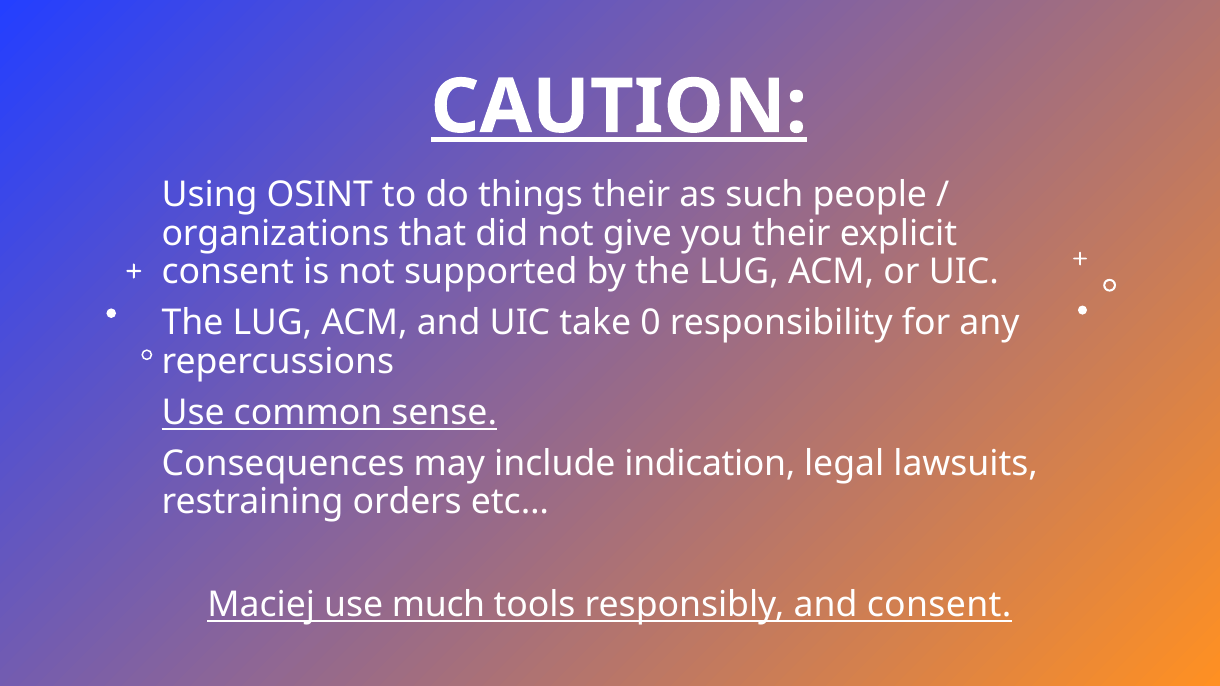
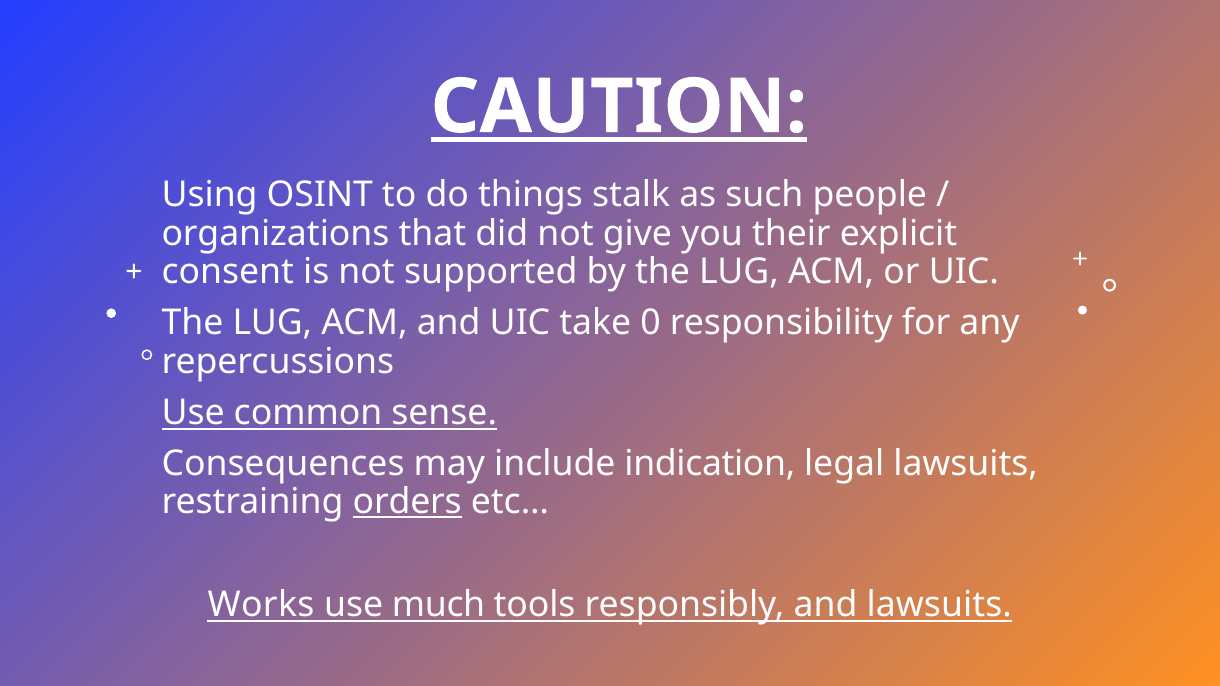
things their: their -> stalk (631, 195)
orders underline: none -> present (407, 502)
Maciej: Maciej -> Works (261, 605)
and consent: consent -> lawsuits (939, 605)
